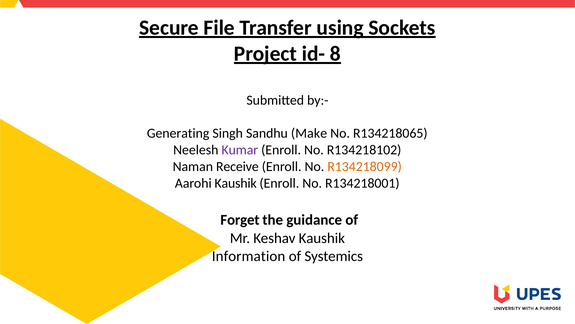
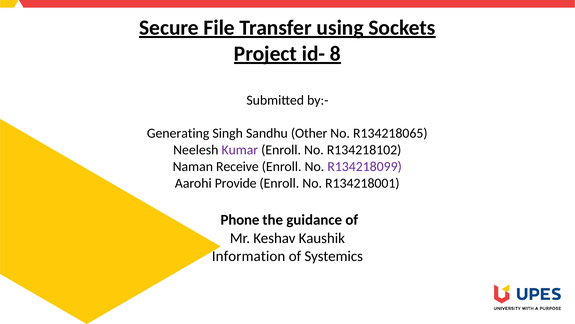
Make: Make -> Other (309, 133)
R134218099 colour: orange -> purple (365, 166)
Aarohi Kaushik: Kaushik -> Provide (236, 183)
Forget: Forget -> Phone (240, 219)
